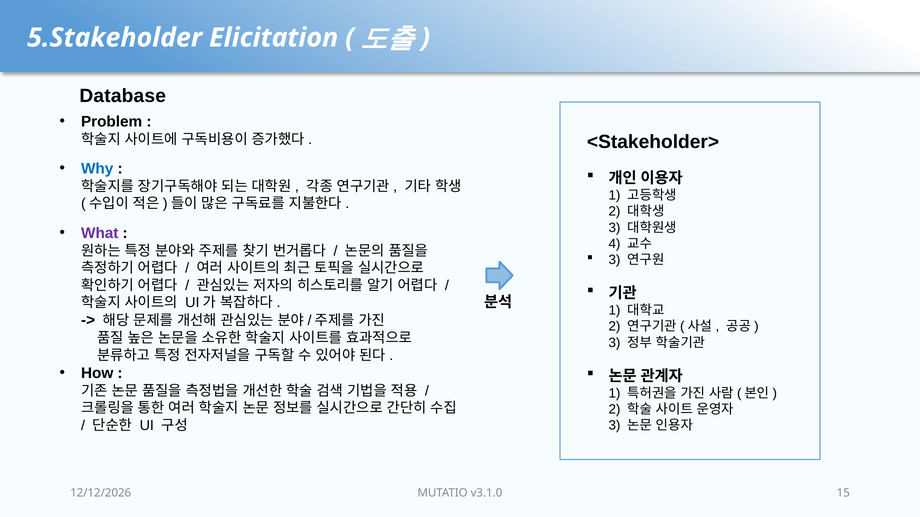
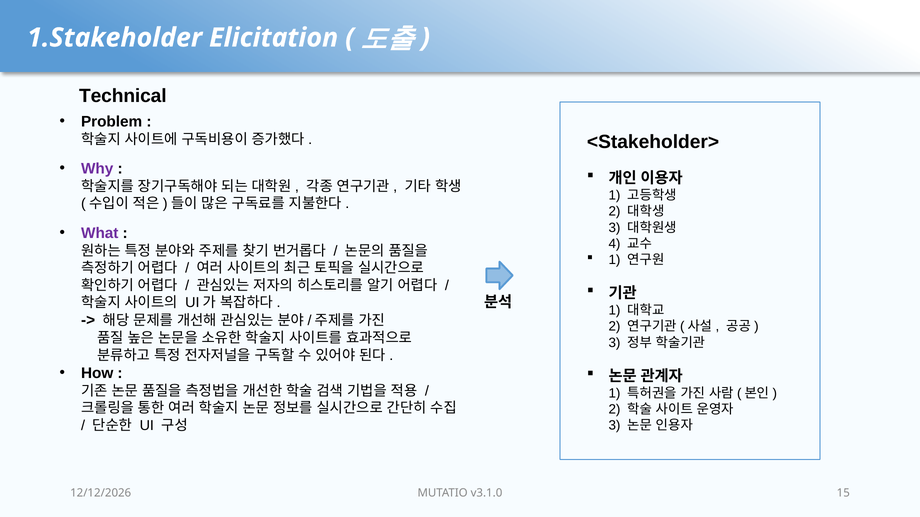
5.Stakeholder: 5.Stakeholder -> 1.Stakeholder (115, 38)
Database: Database -> Technical (123, 96)
Why colour: blue -> purple (97, 169)
3: 3 -> 1 (614, 260)
